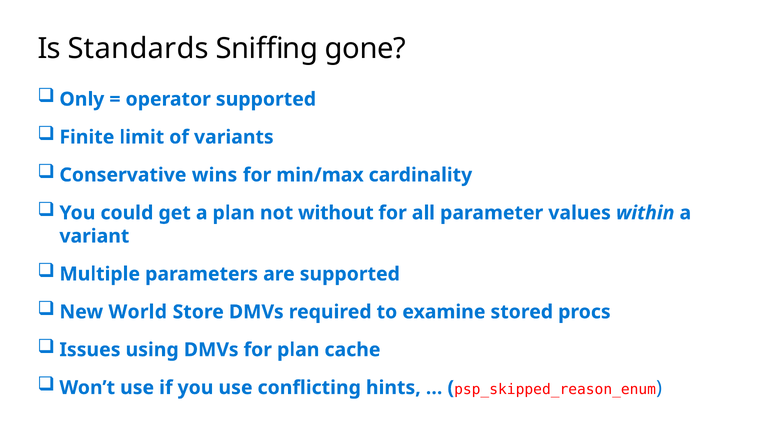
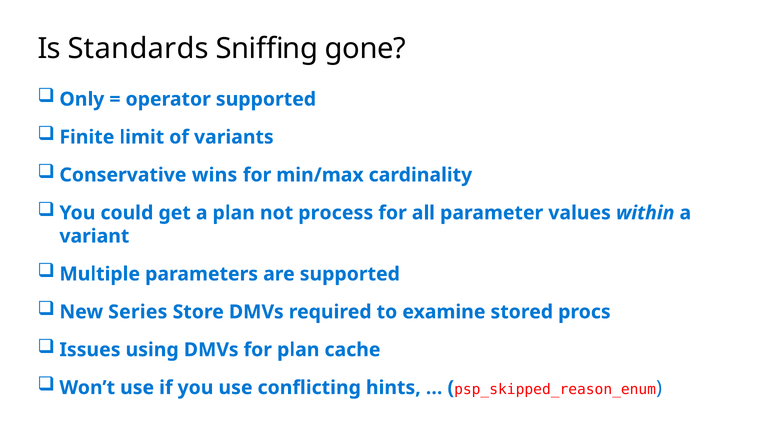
without: without -> process (336, 213)
World: World -> Series (138, 312)
